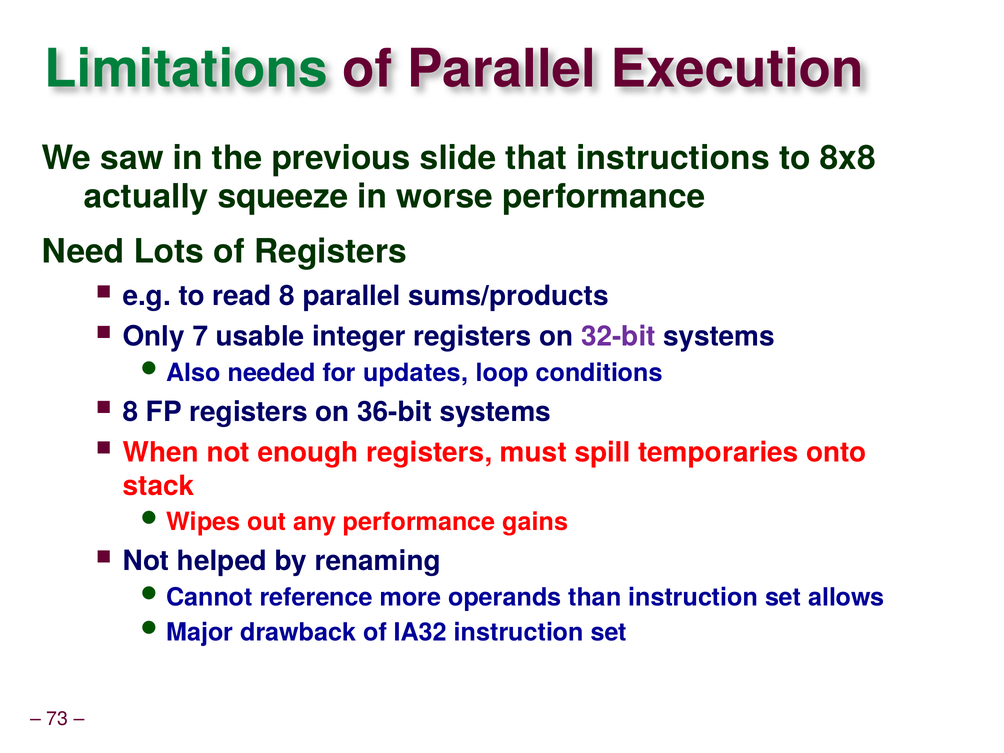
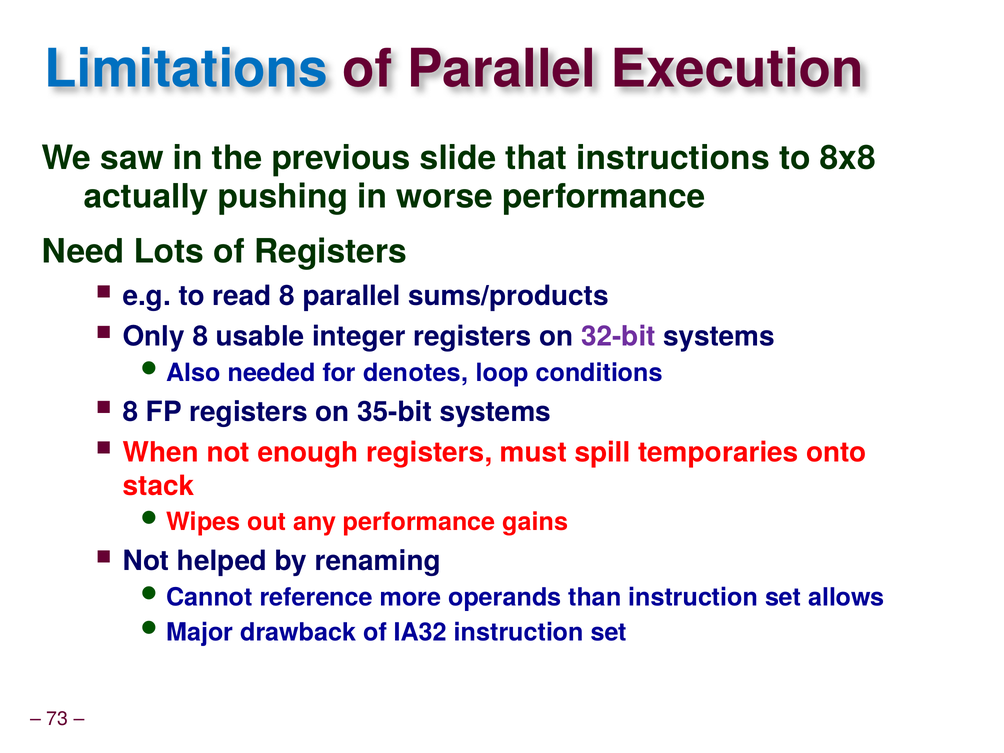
Limitations colour: green -> blue (186, 69)
squeeze: squeeze -> pushing (283, 197)
Only 7: 7 -> 8 (200, 336)
updates: updates -> denotes (416, 373)
36-bit: 36-bit -> 35-bit (395, 412)
